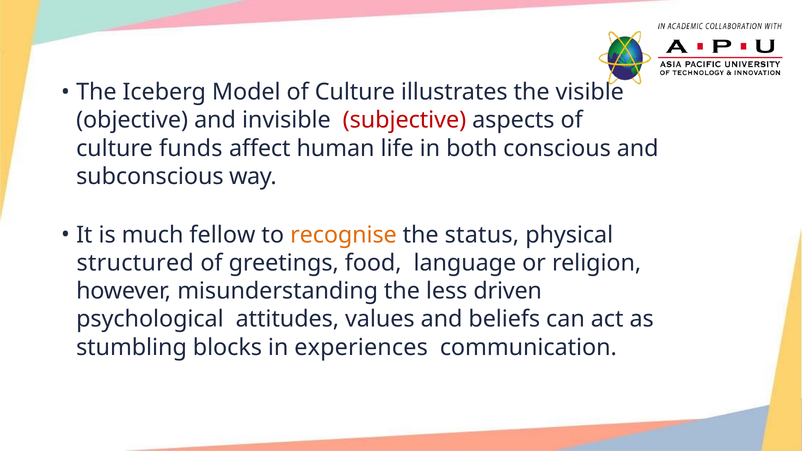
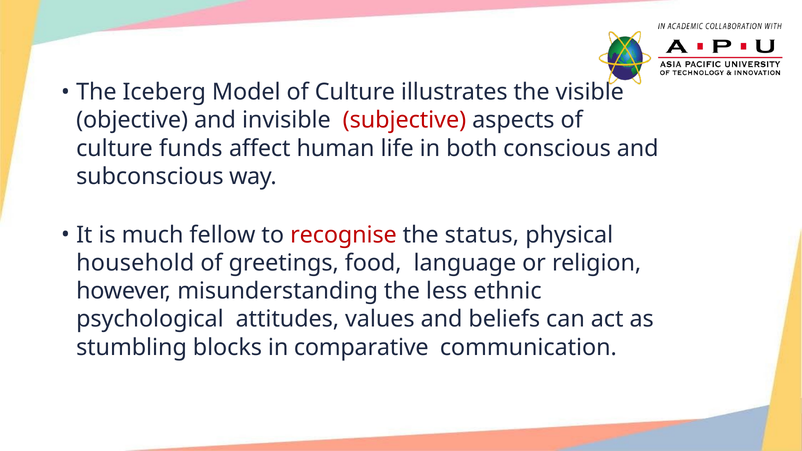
recognise colour: orange -> red (343, 235)
structured: structured -> household (135, 263)
driven: driven -> ethnic (508, 291)
experiences: experiences -> comparative (361, 347)
